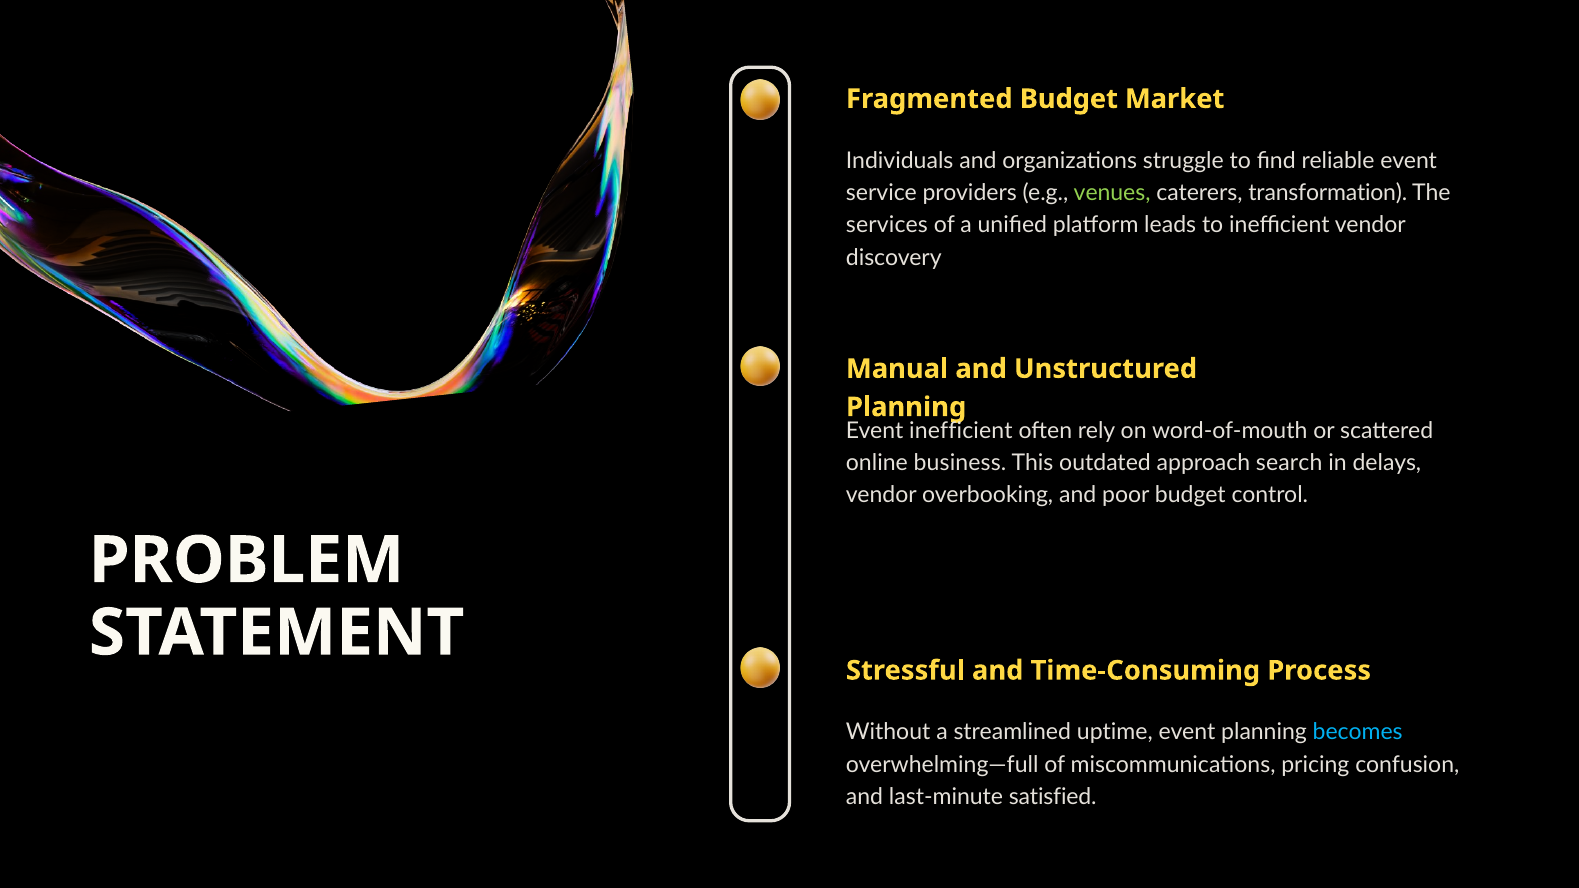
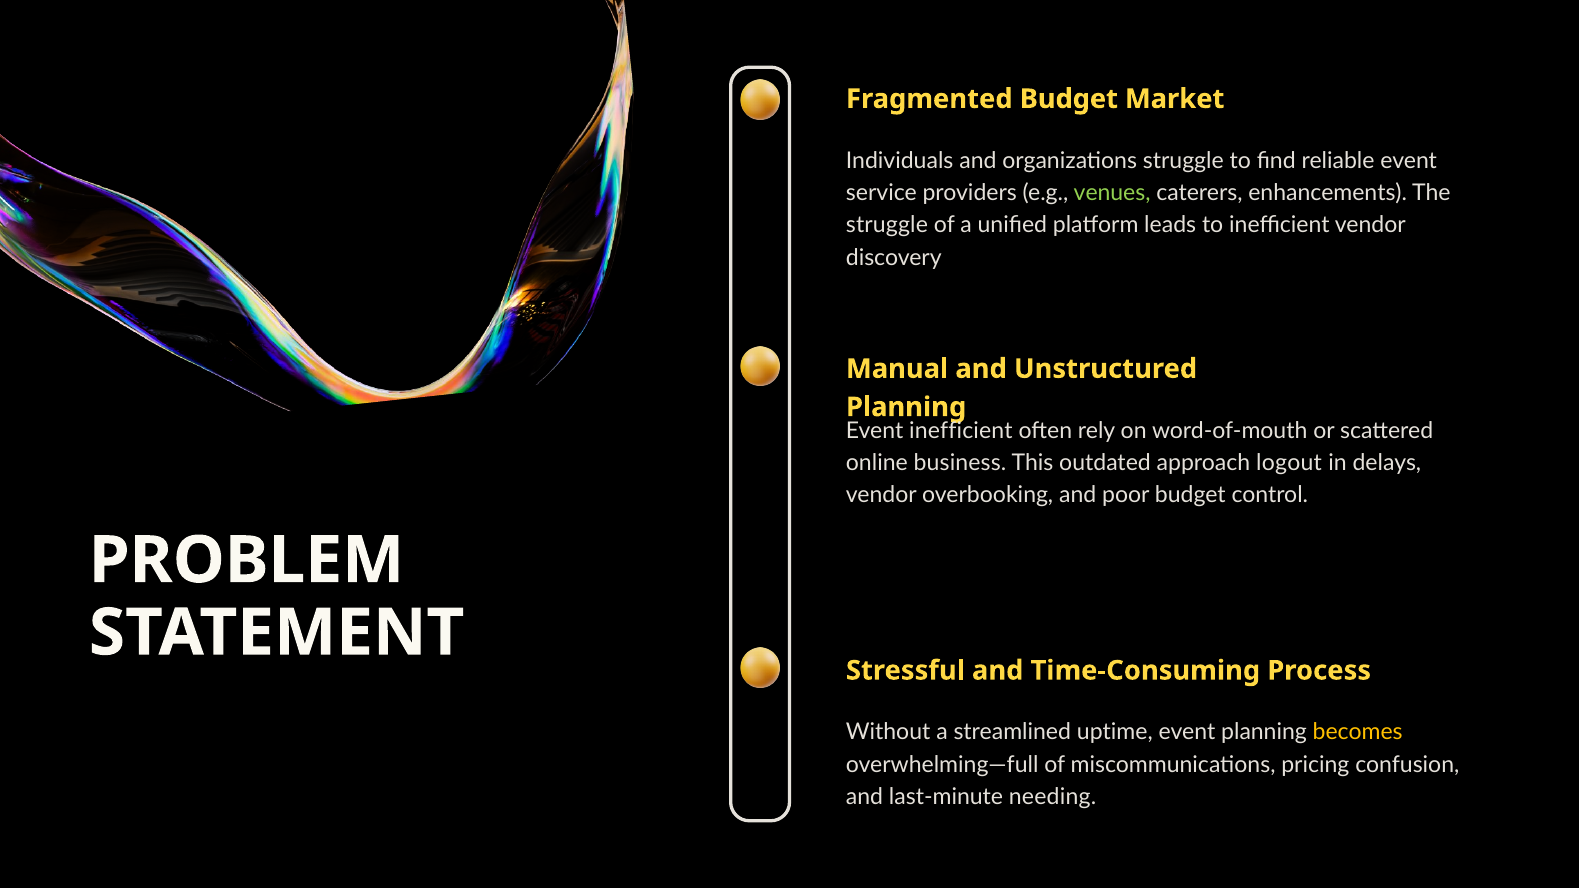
transformation: transformation -> enhancements (1328, 193)
services: services -> struggle (887, 225)
search: search -> logout (1289, 463)
becomes colour: light blue -> yellow (1358, 732)
satisfied: satisfied -> needing (1053, 797)
